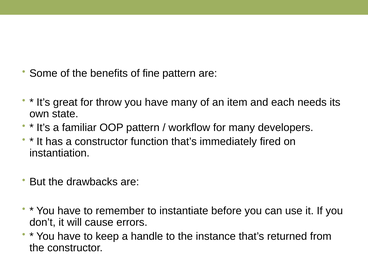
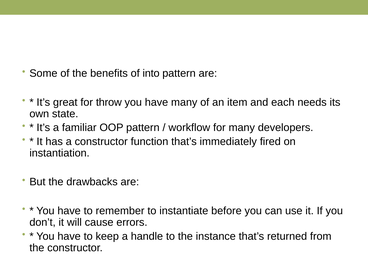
fine: fine -> into (151, 73)
